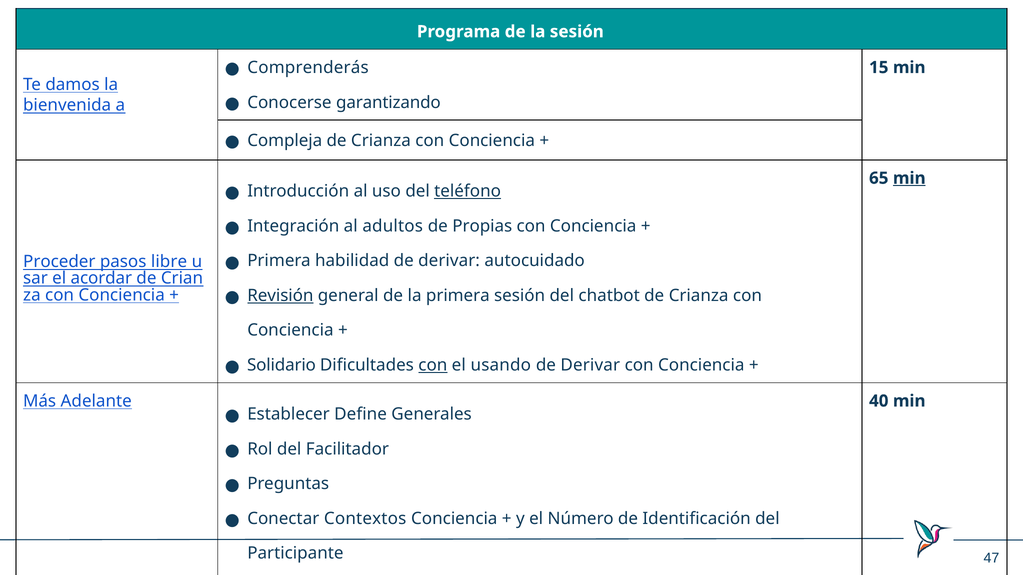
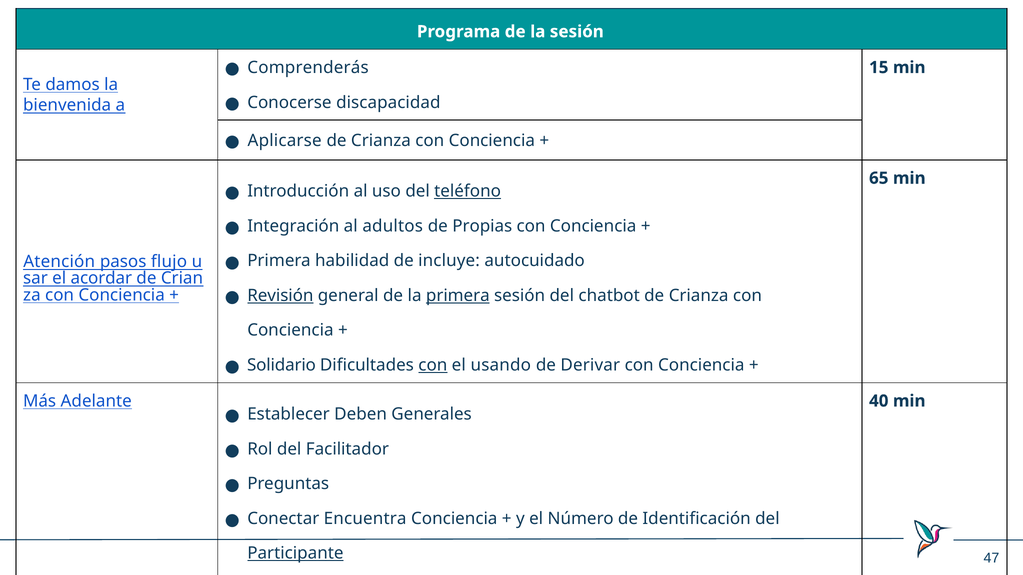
garantizando: garantizando -> discapacidad (388, 103)
Compleja: Compleja -> Aplicarse (285, 141)
min underline: present -> none (909, 178)
habilidad de derivar: derivar -> incluye (449, 261)
Proceder: Proceder -> Atención (59, 262)
libre: libre -> flujo (169, 262)
primera underline: none -> present (458, 296)
Define: Define -> Deben (361, 414)
Contextos: Contextos -> Encuentra (365, 519)
Participante underline: none -> present (295, 554)
